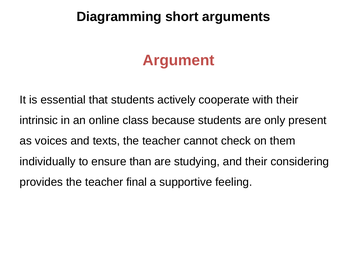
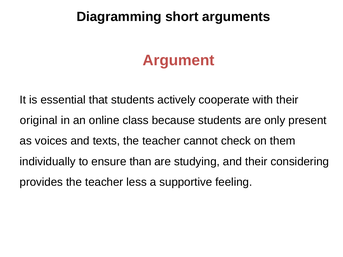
intrinsic: intrinsic -> original (39, 121)
final: final -> less (137, 182)
